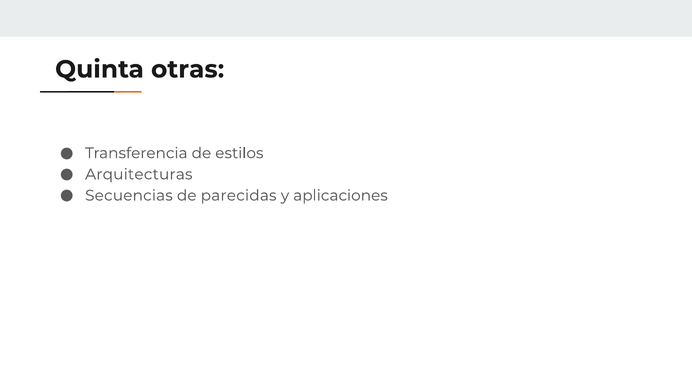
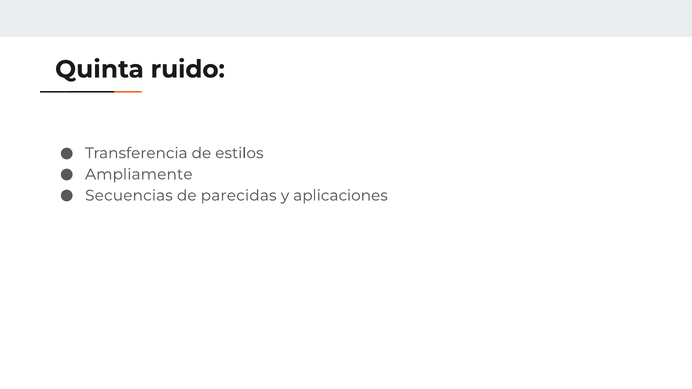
otras: otras -> ruido (188, 69)
Arquitecturas: Arquitecturas -> Ampliamente (139, 174)
